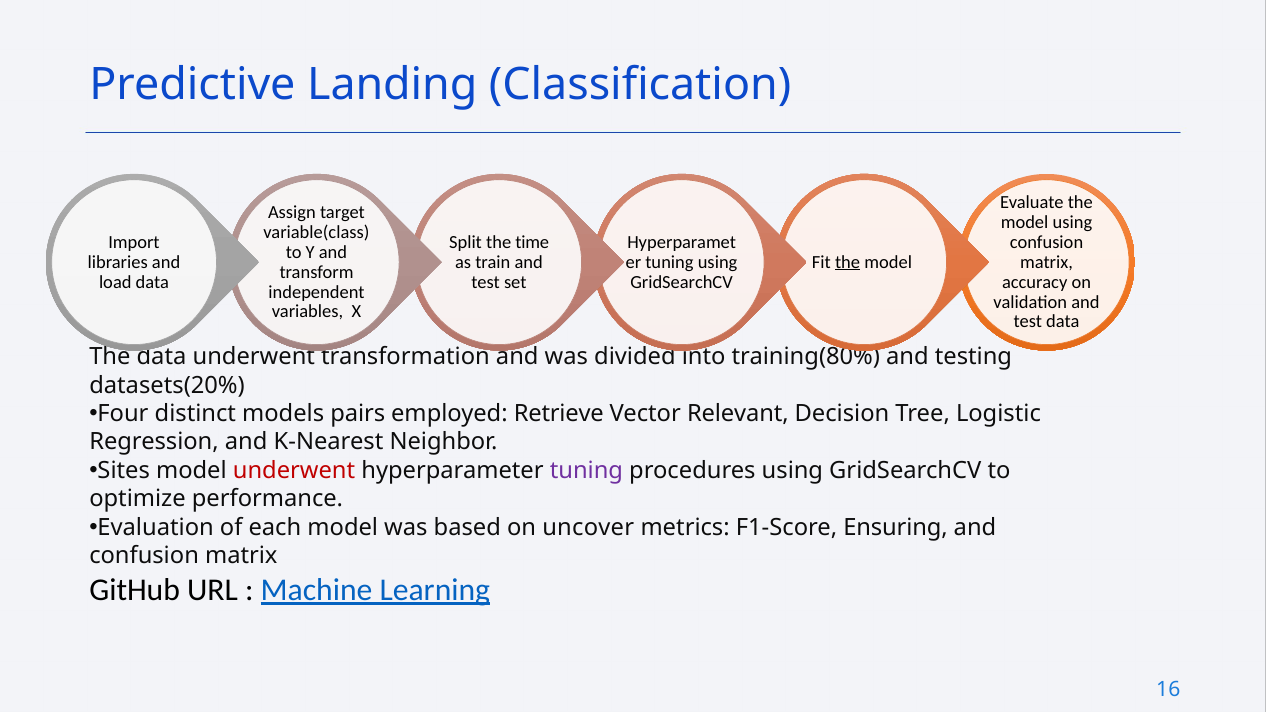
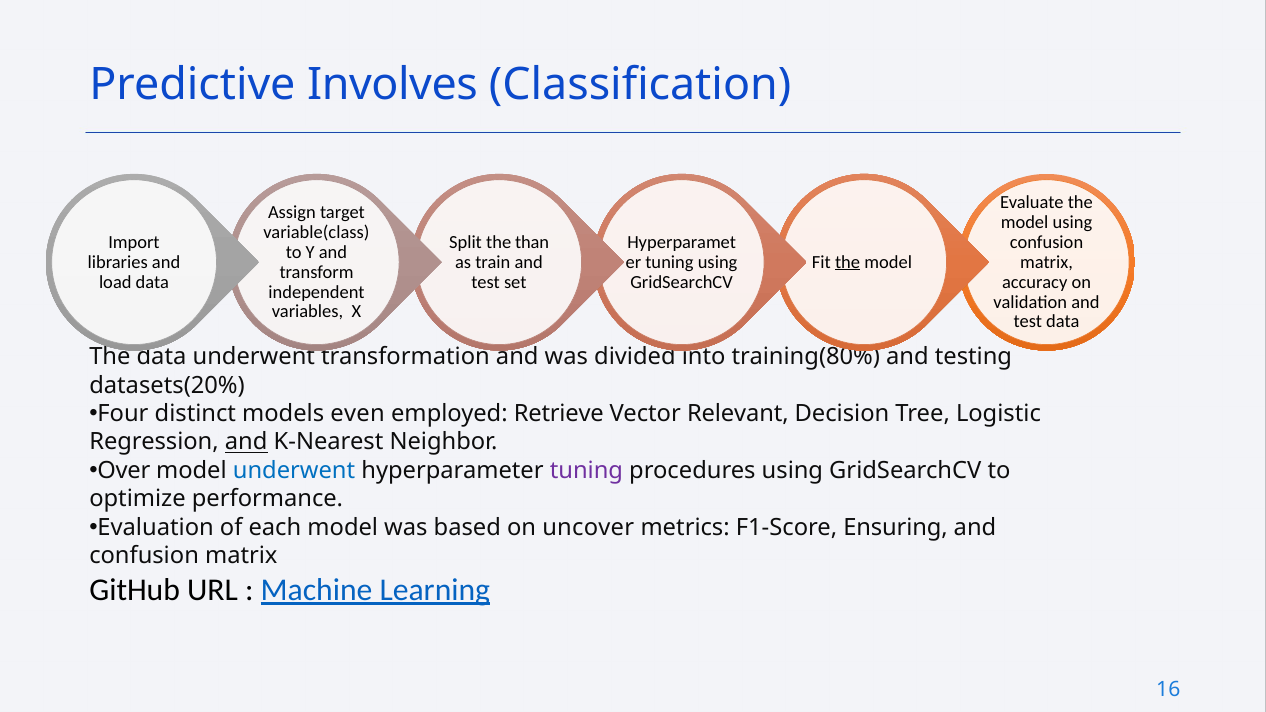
Landing: Landing -> Involves (392, 85)
time: time -> than (532, 242)
pairs: pairs -> even (358, 414)
and underline: none -> present (246, 442)
Sites: Sites -> Over (124, 471)
underwent colour: red -> blue (294, 471)
